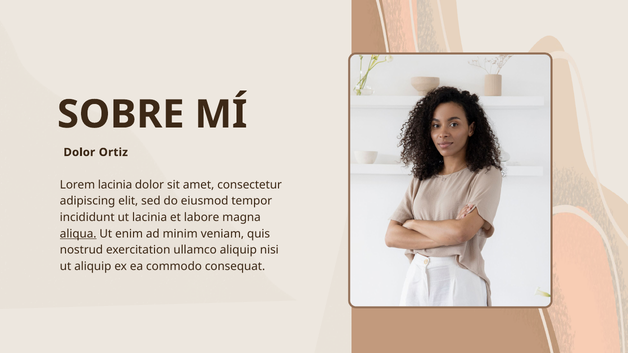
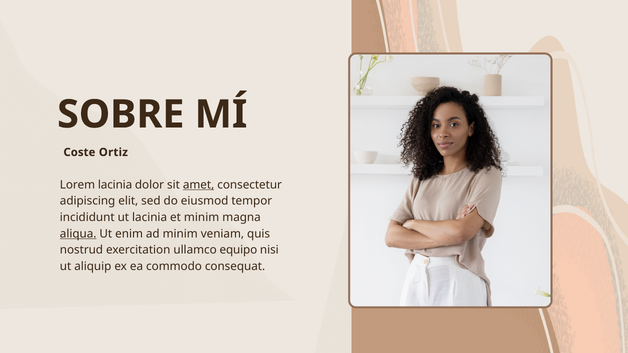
Dolor: Dolor -> Coste (79, 152)
amet underline: none -> present (199, 185)
et labore: labore -> minim (202, 218)
ullamco aliquip: aliquip -> equipo (238, 250)
